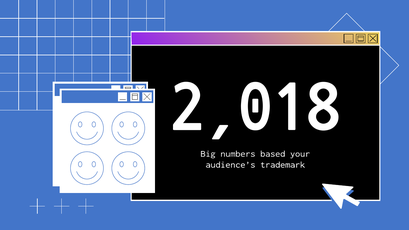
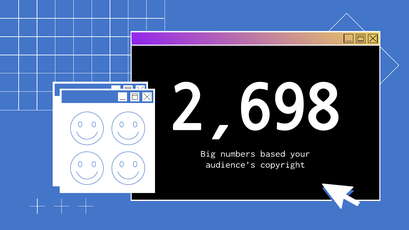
2,018: 2,018 -> 2,698 (255, 104)
trademark: trademark -> copyright (283, 165)
